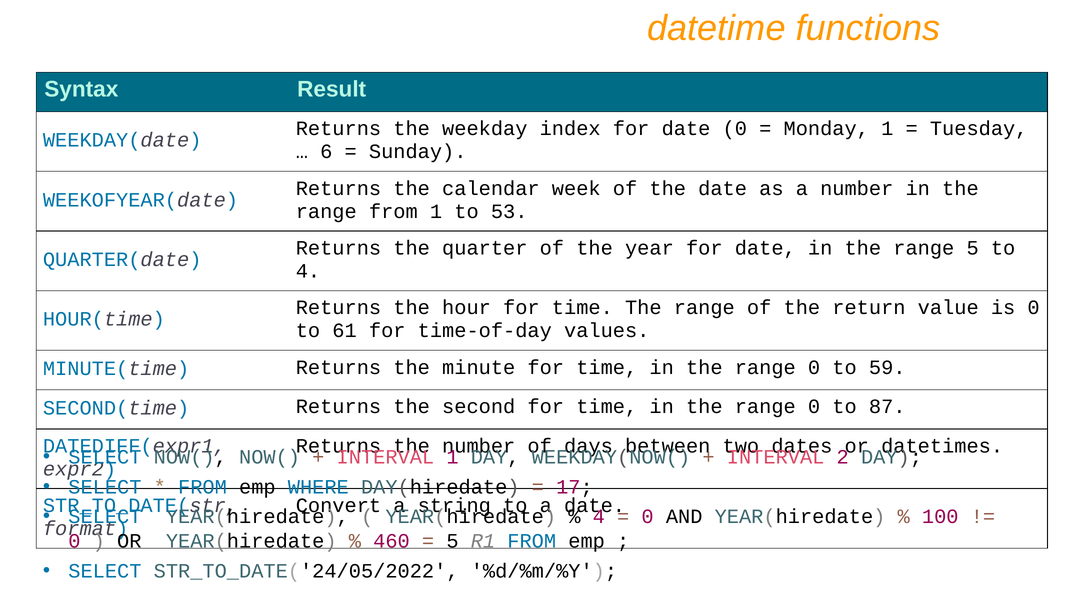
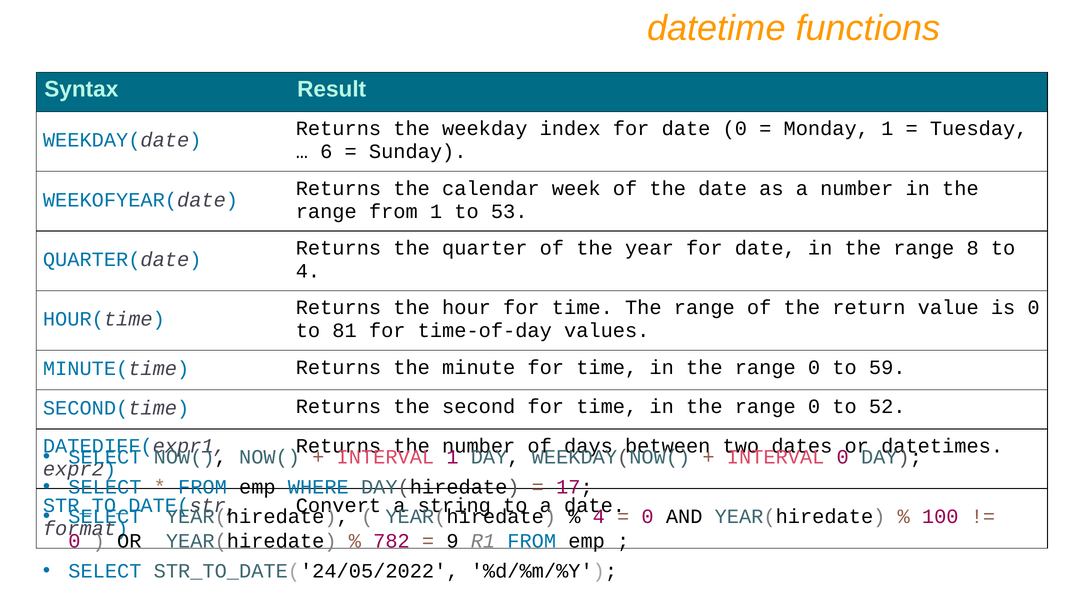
range 5: 5 -> 8 (973, 248)
61: 61 -> 81 (345, 331)
87: 87 -> 52 (887, 406)
2: 2 -> 0 (843, 457)
460: 460 -> 782 (392, 541)
5: 5 -> 9 (452, 541)
